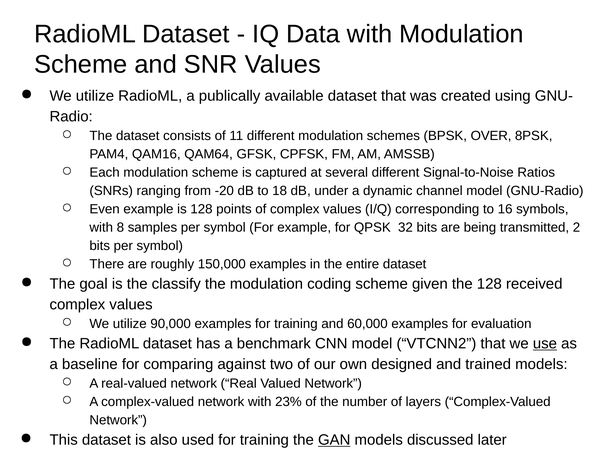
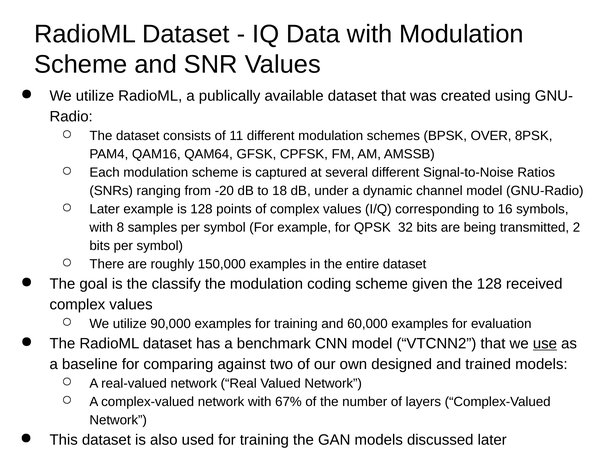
Even: Even -> Later (105, 209)
23%: 23% -> 67% (288, 402)
GAN underline: present -> none (334, 440)
